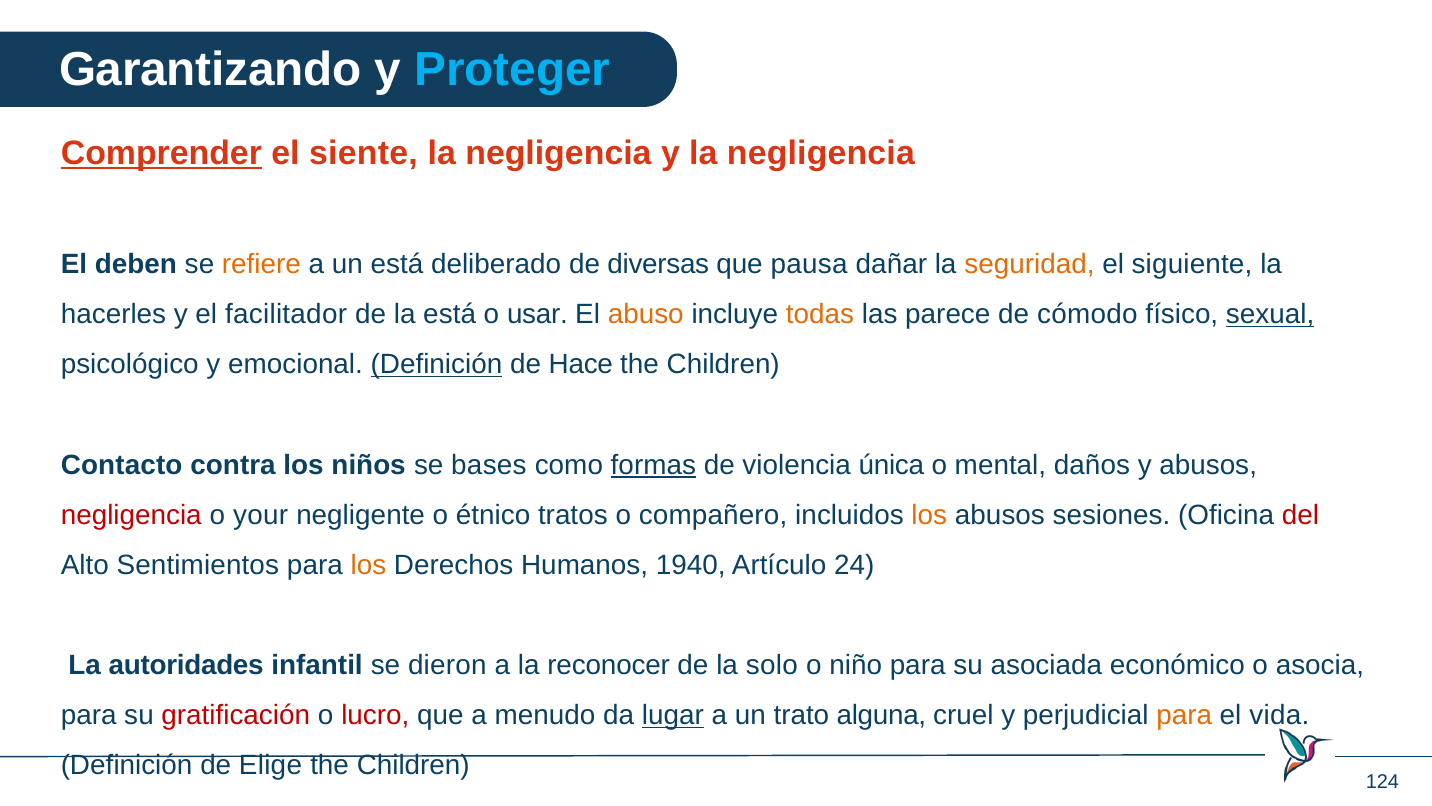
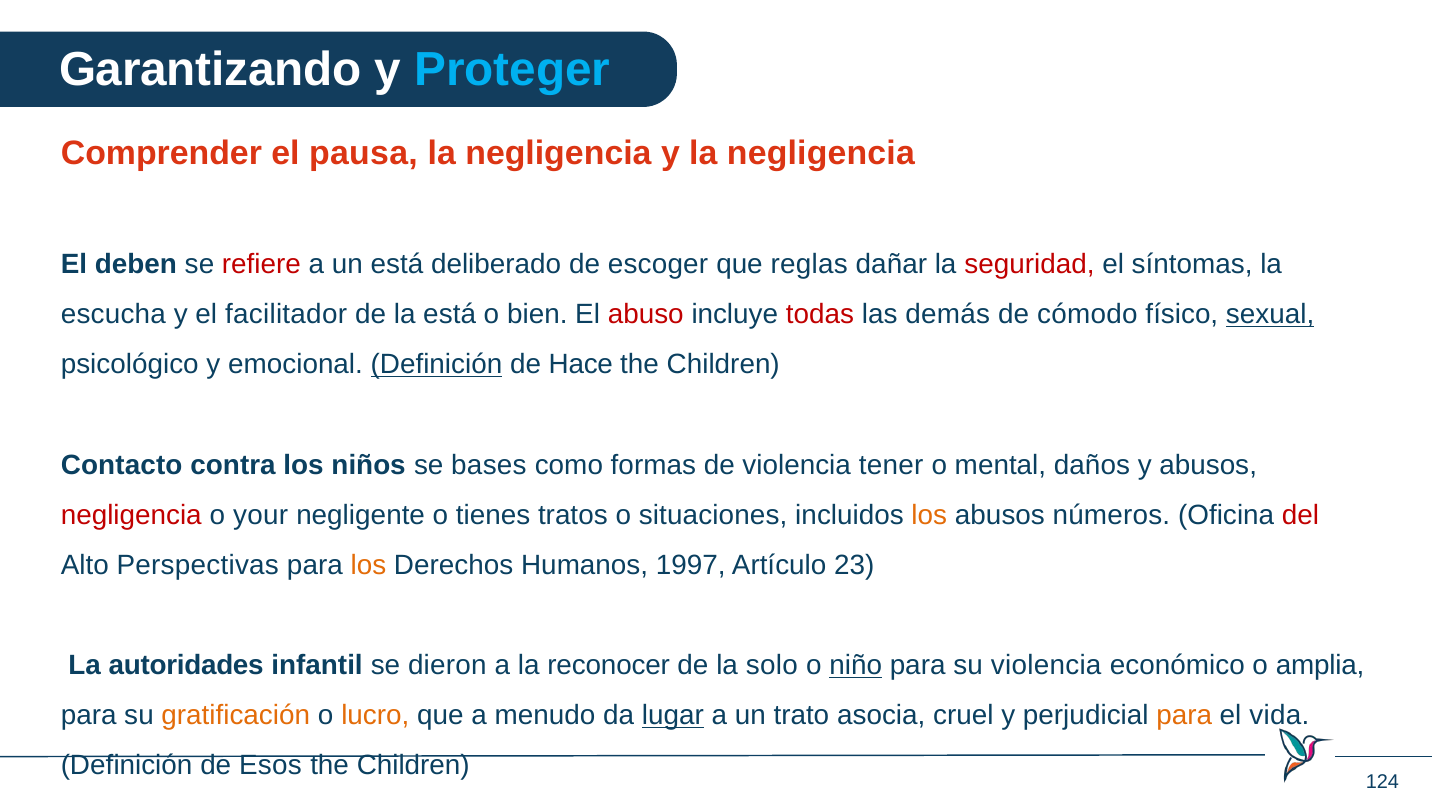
Comprender underline: present -> none (161, 154)
siente: siente -> pausa (363, 154)
refiere colour: orange -> red (261, 264)
diversas: diversas -> escoger (658, 264)
pausa: pausa -> reglas (809, 264)
seguridad colour: orange -> red (1029, 264)
siguiente: siguiente -> síntomas (1192, 264)
hacerles: hacerles -> escucha (113, 314)
usar: usar -> bien (537, 314)
abuso colour: orange -> red (646, 314)
todas colour: orange -> red (820, 314)
parece: parece -> demás (948, 314)
formas underline: present -> none (653, 465)
única: única -> tener (891, 465)
étnico: étnico -> tienes (493, 515)
compañero: compañero -> situaciones (713, 515)
sesiones: sesiones -> números (1111, 515)
Sentimientos: Sentimientos -> Perspectivas (198, 565)
1940: 1940 -> 1997 (691, 565)
24: 24 -> 23 (854, 565)
niño underline: none -> present (856, 665)
su asociada: asociada -> violencia (1046, 665)
asocia: asocia -> amplia (1320, 665)
gratificación colour: red -> orange (236, 715)
lucro colour: red -> orange (375, 715)
alguna: alguna -> asocia (881, 715)
Elige: Elige -> Esos (270, 765)
